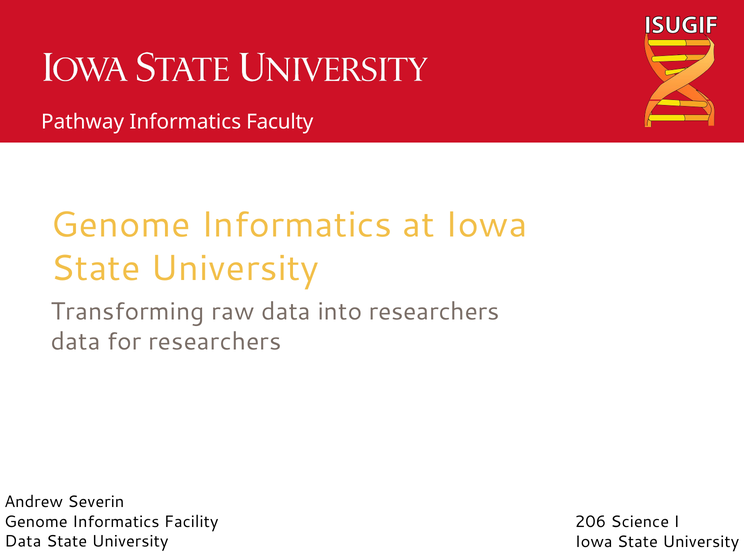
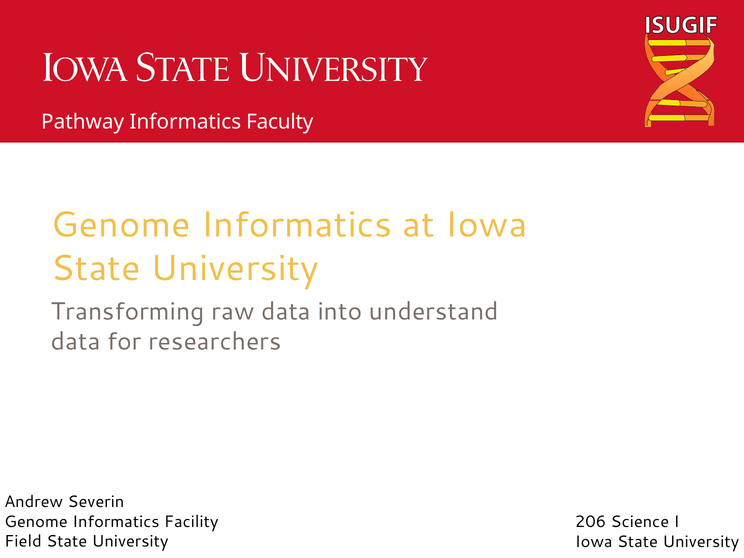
into researchers: researchers -> understand (434, 312)
Data: Data -> Field (23, 541)
